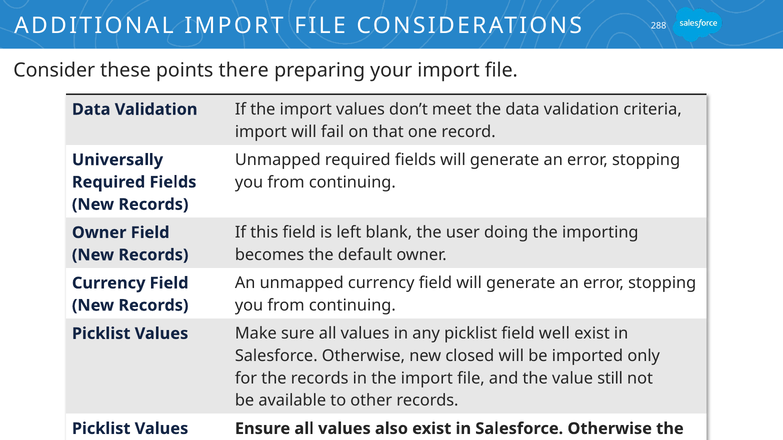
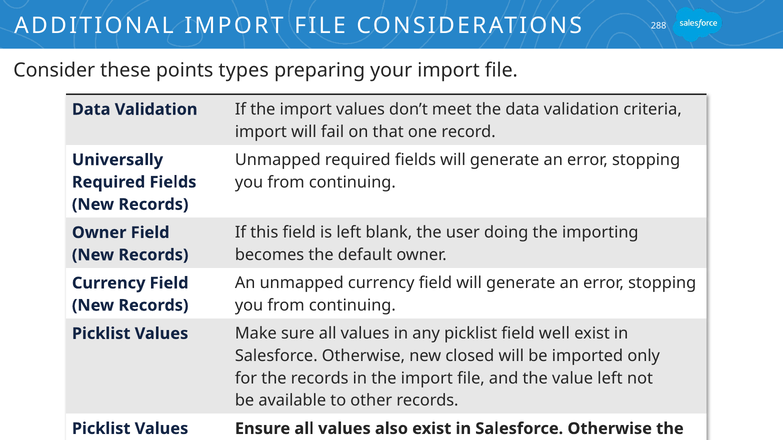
there: there -> types (244, 70)
value still: still -> left (610, 378)
